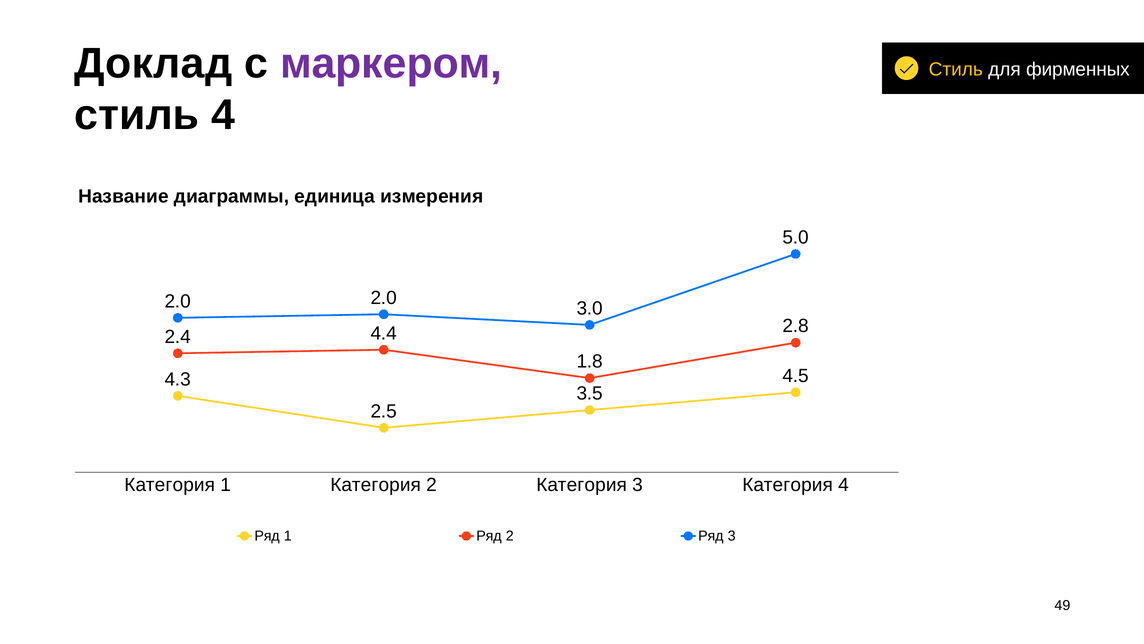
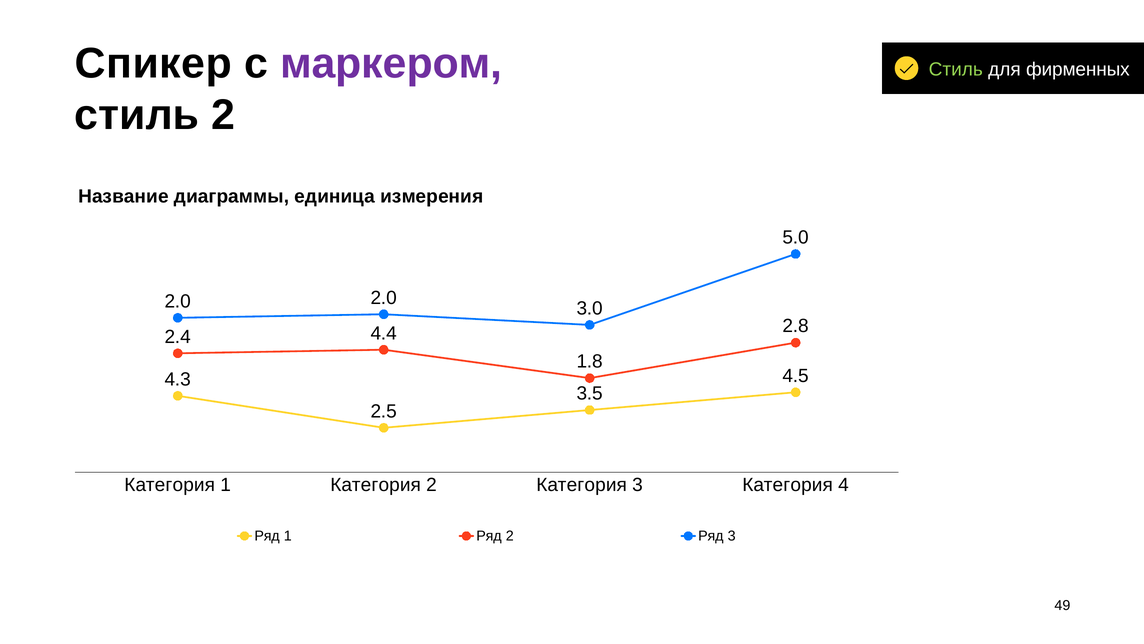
Доклад: Доклад -> Спикер (153, 64)
Стиль colour: yellow -> light green (956, 70)
стиль 4: 4 -> 2 (223, 115)
